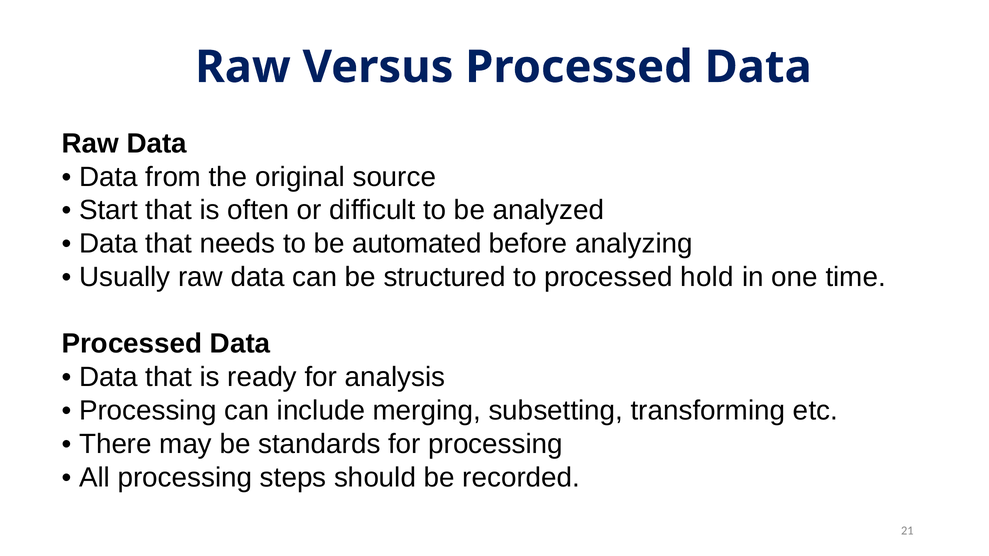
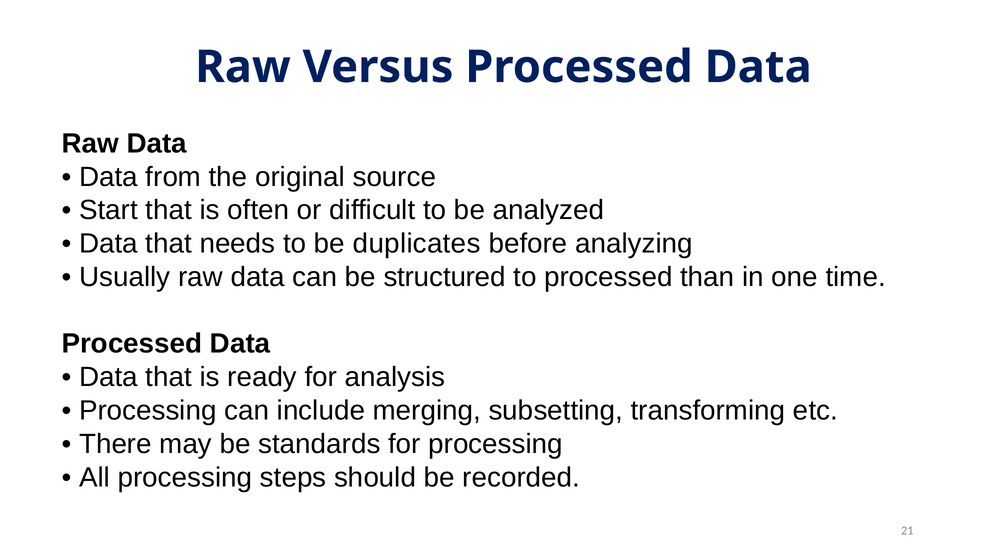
automated: automated -> duplicates (417, 244)
hold: hold -> than (707, 277)
